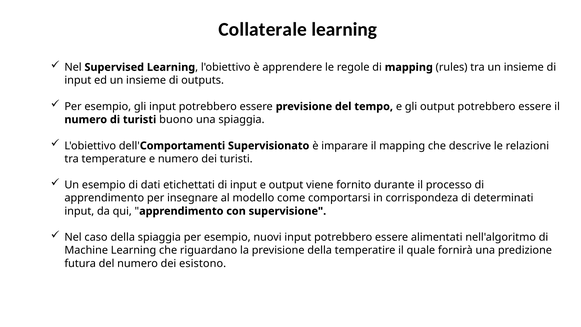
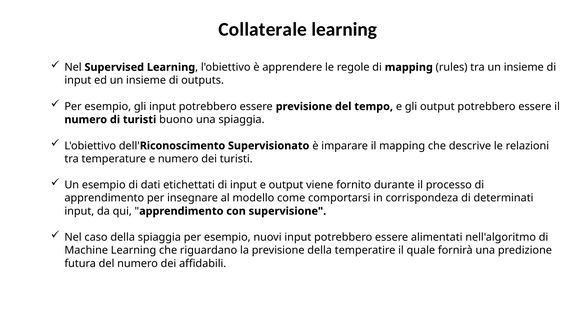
Comportamenti: Comportamenti -> Riconoscimento (183, 146)
esistono: esistono -> affidabili (203, 263)
